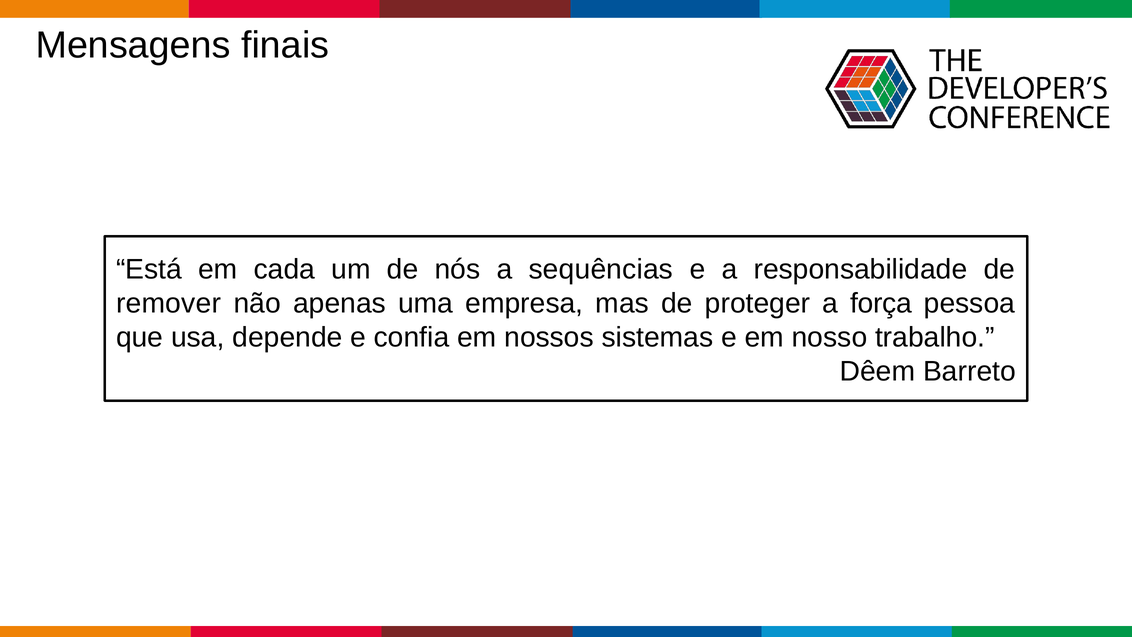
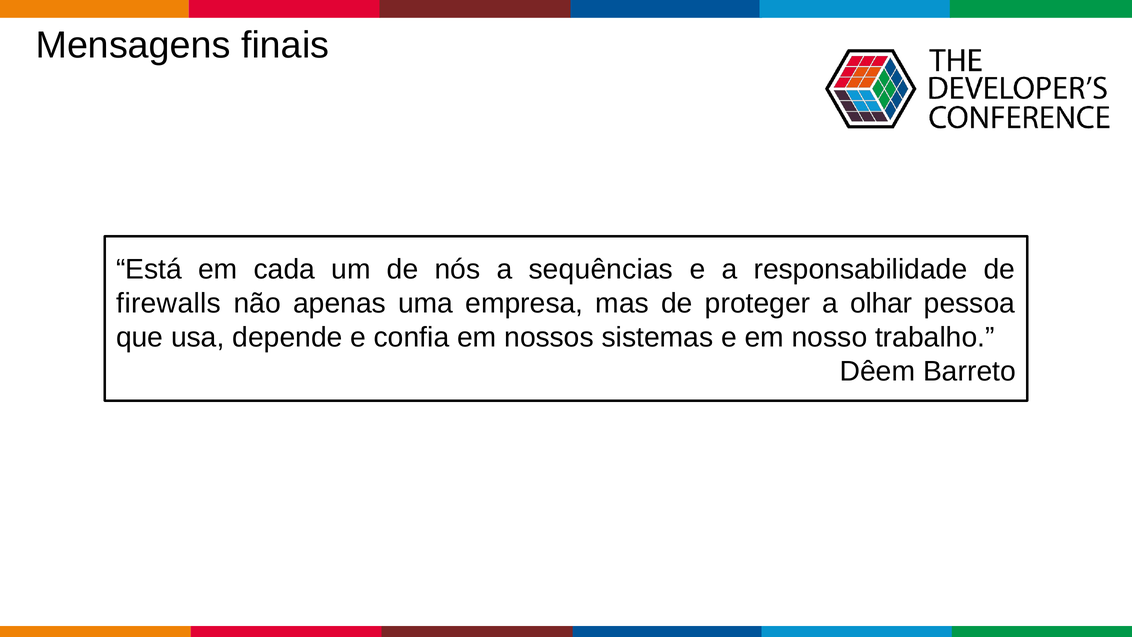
remover: remover -> firewalls (169, 303)
força: força -> olhar (881, 303)
